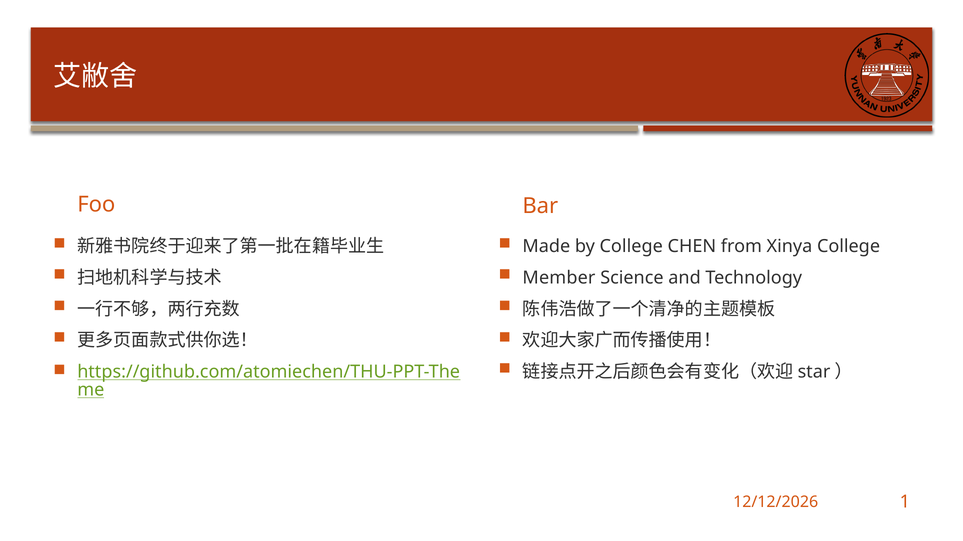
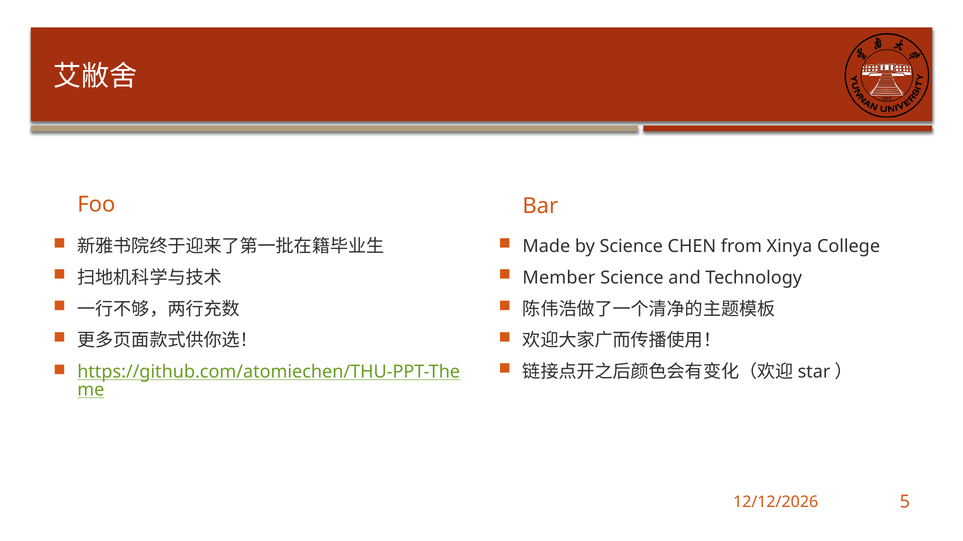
by College: College -> Science (631, 247)
1: 1 -> 5 (905, 502)
